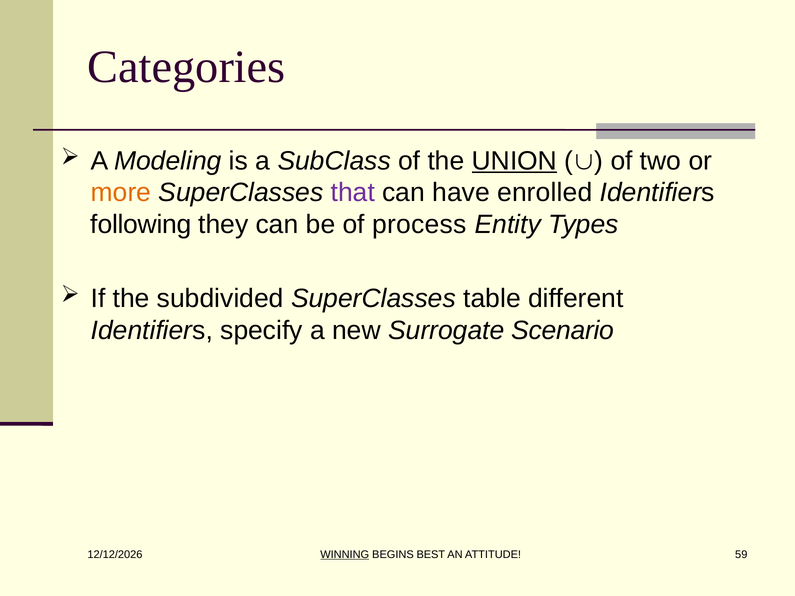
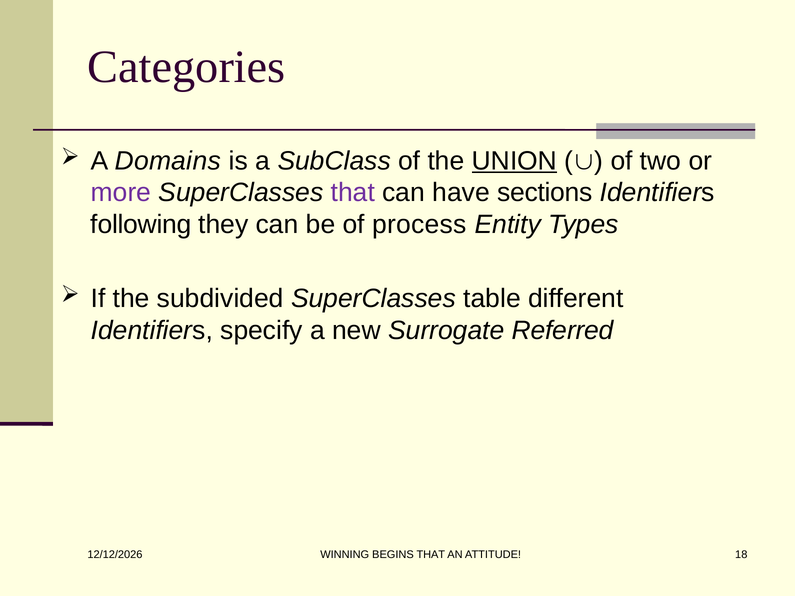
Modeling: Modeling -> Domains (168, 161)
more colour: orange -> purple (121, 193)
enrolled: enrolled -> sections (545, 193)
Scenario: Scenario -> Referred (563, 330)
WINNING underline: present -> none (345, 555)
BEGINS BEST: BEST -> THAT (431, 555)
59: 59 -> 18 (741, 555)
